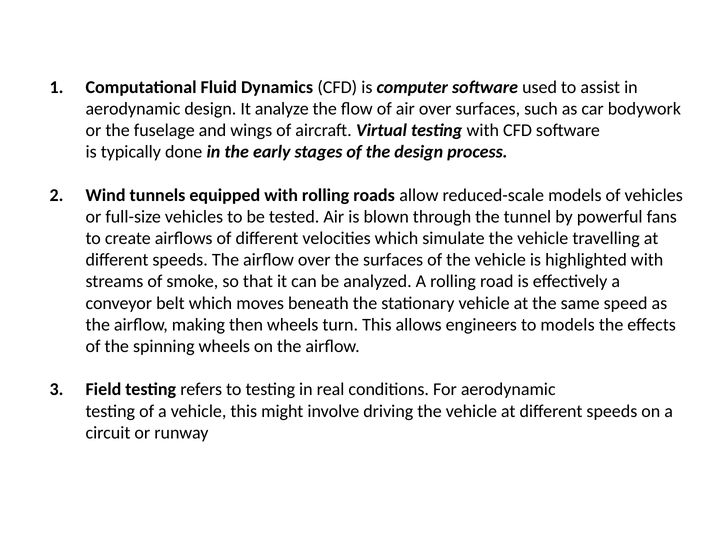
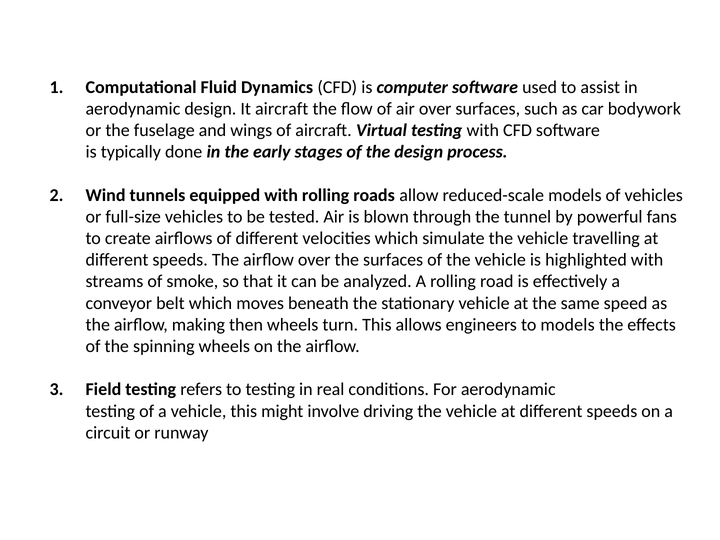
It analyze: analyze -> aircraft (282, 109)
